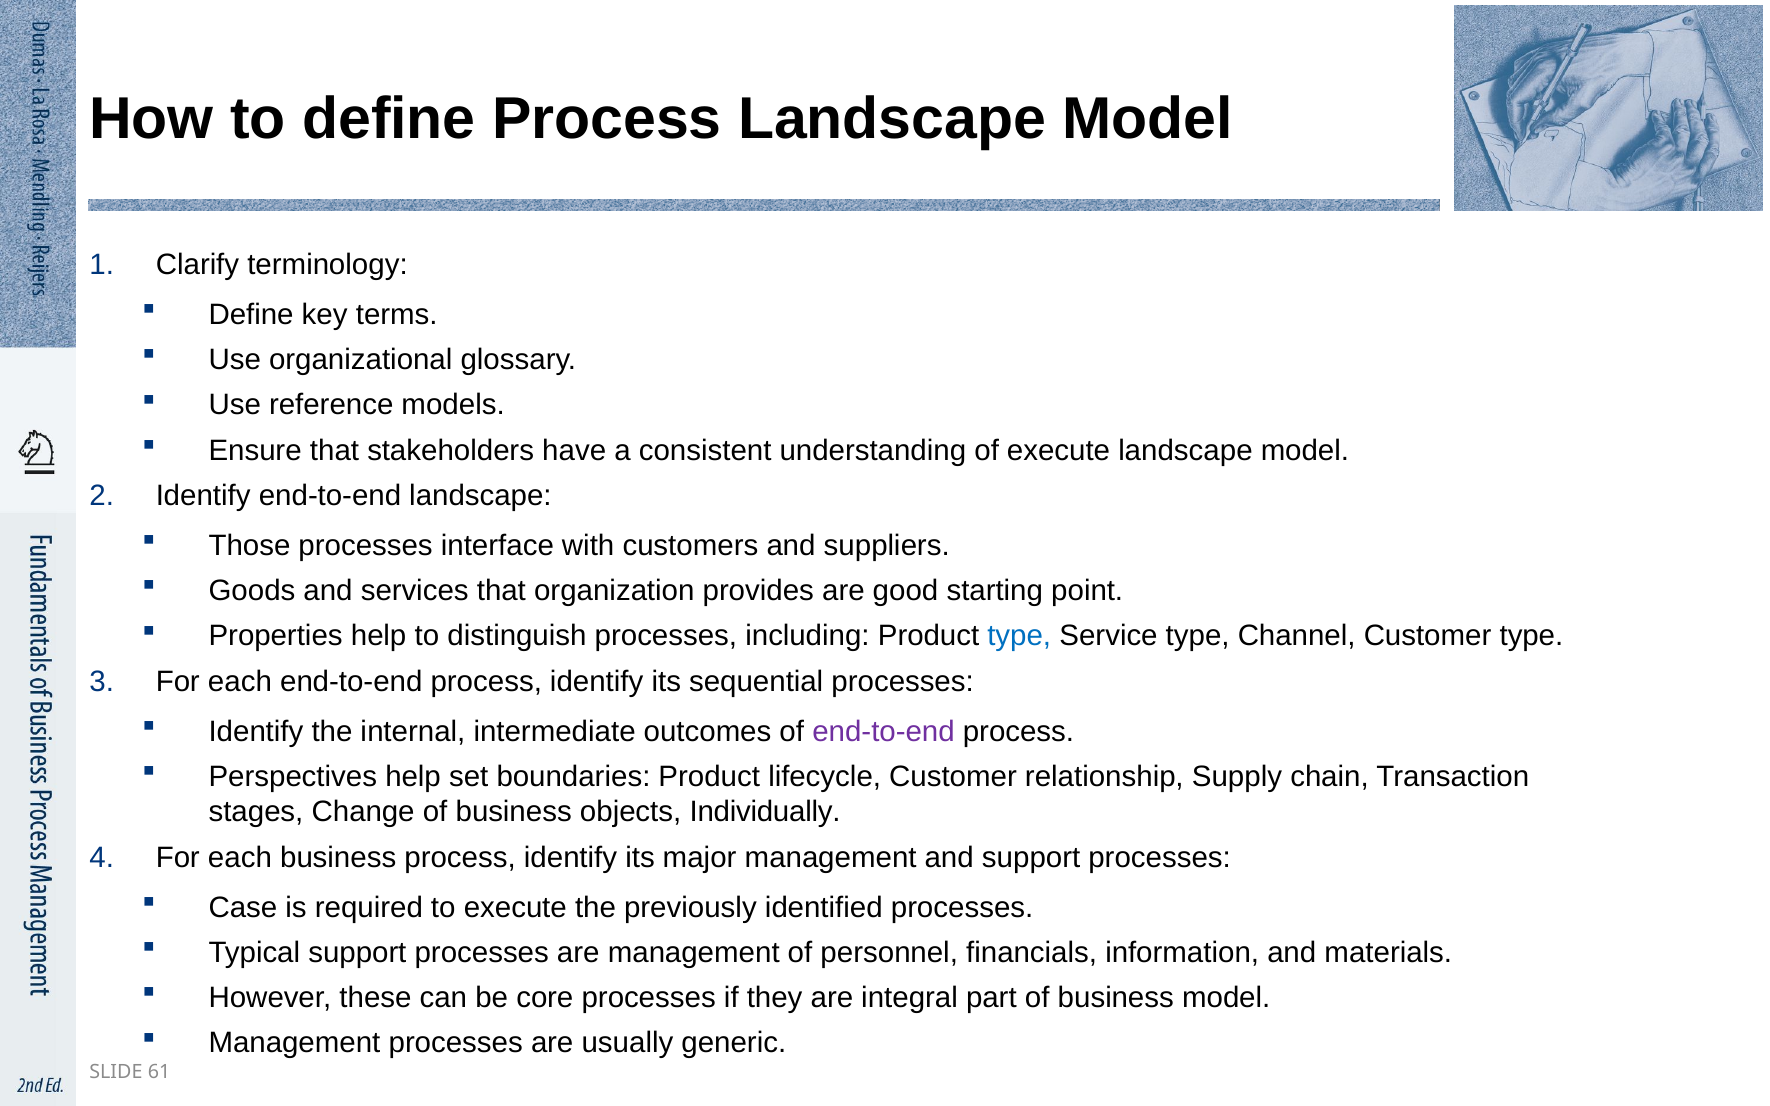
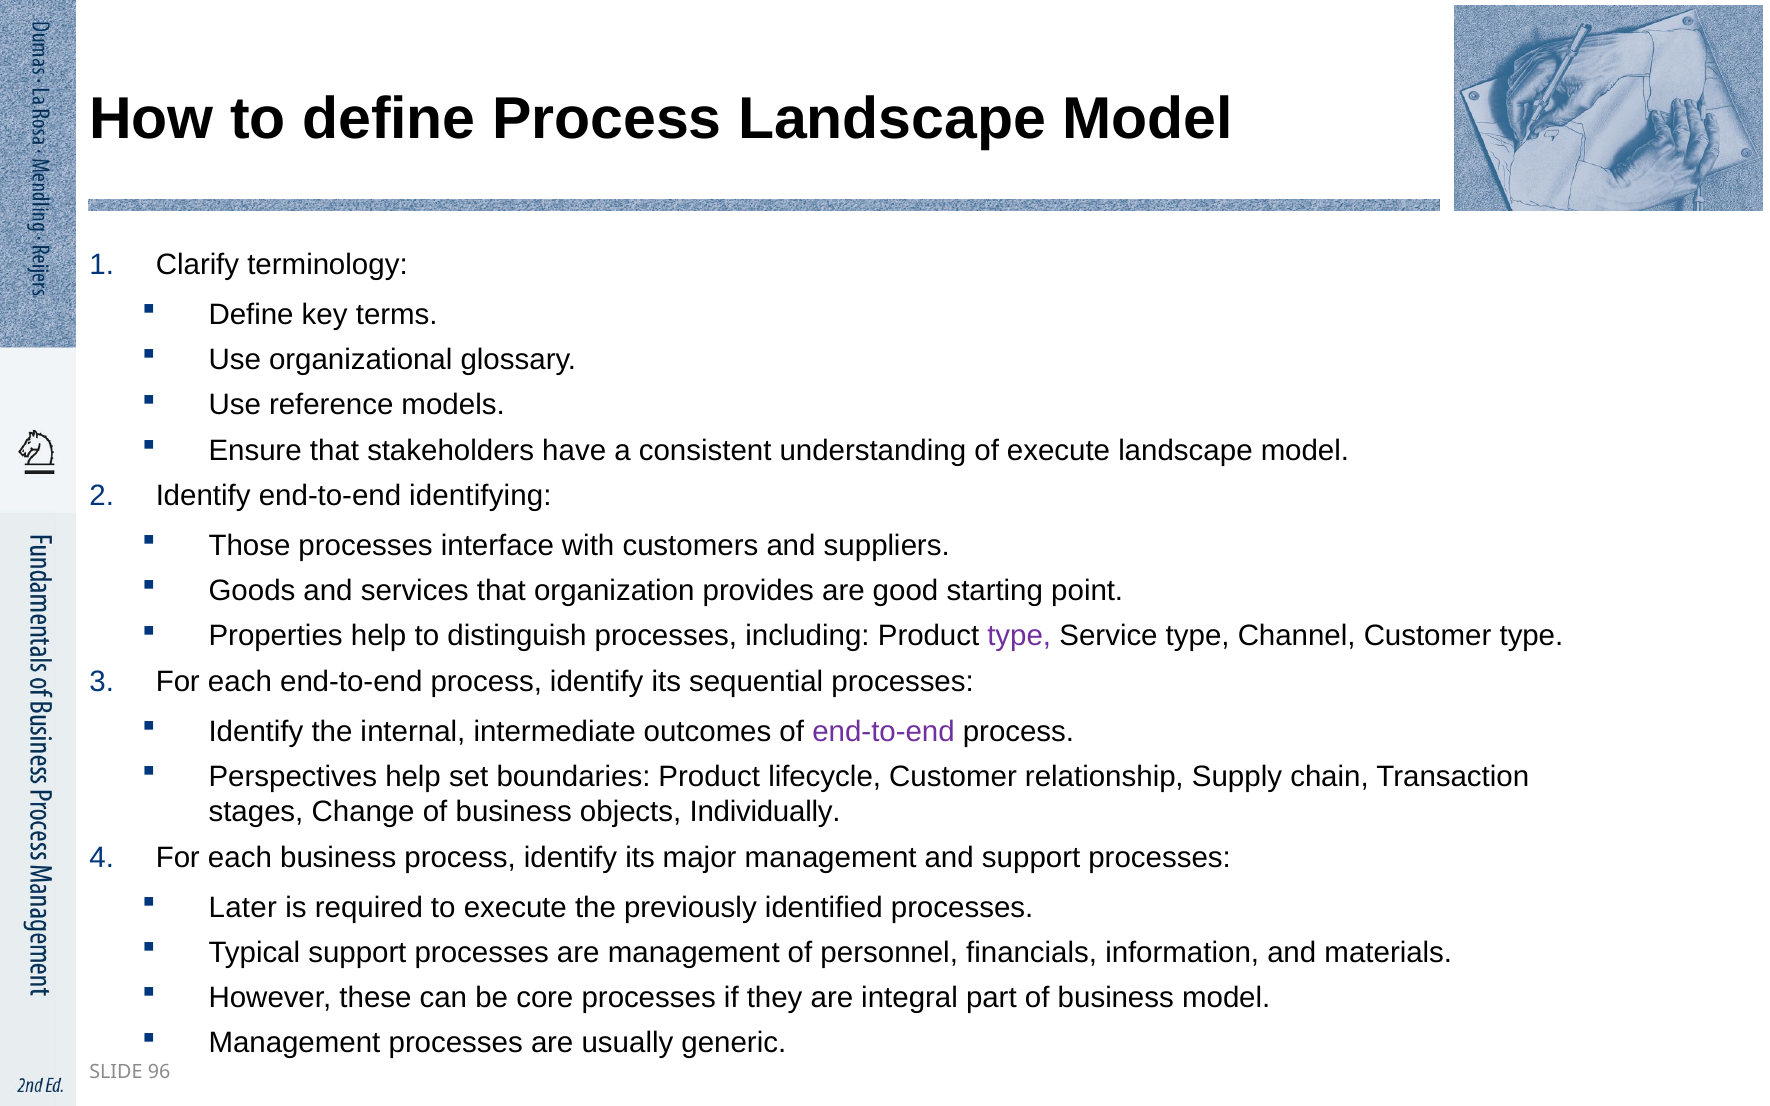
end-to-end landscape: landscape -> identifying (480, 496)
type colour: blue -> purple (1019, 636)
Case: Case -> Later (243, 908)
61: 61 -> 96 (159, 1072)
